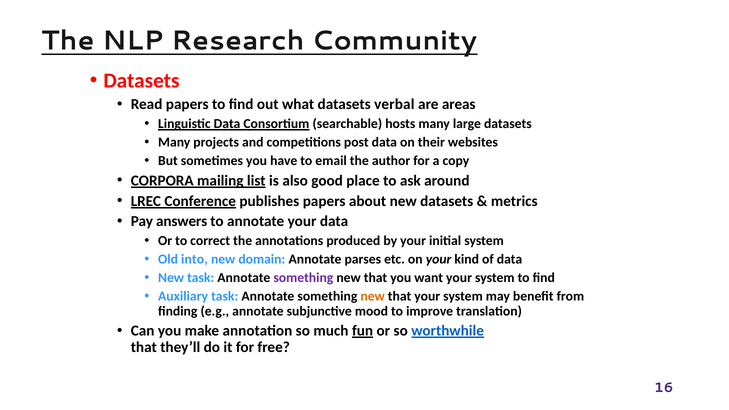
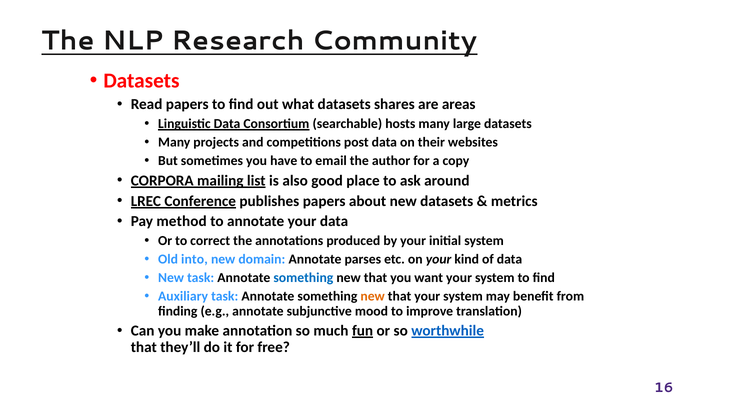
verbal: verbal -> shares (394, 104)
answers: answers -> method (182, 221)
something colour: purple -> blue (303, 278)
